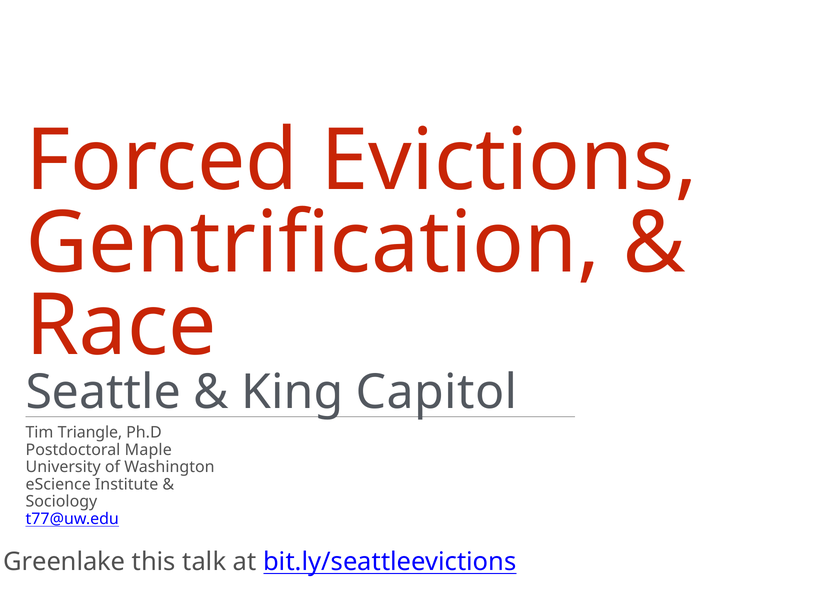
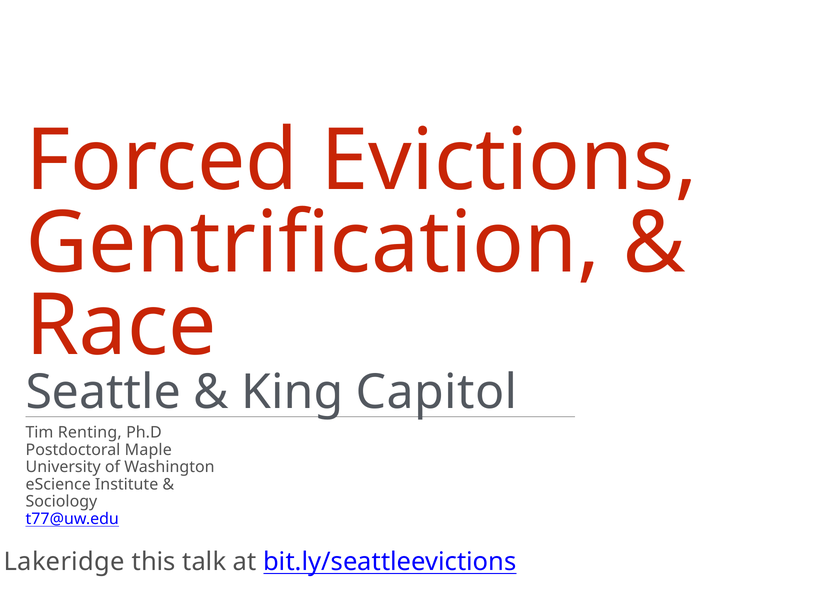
Triangle: Triangle -> Renting (90, 432)
Greenlake: Greenlake -> Lakeridge (64, 561)
